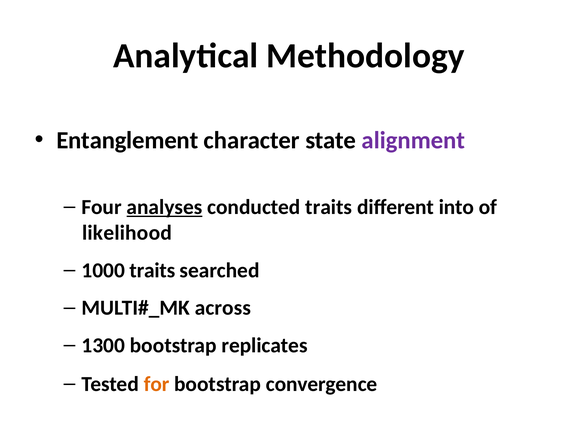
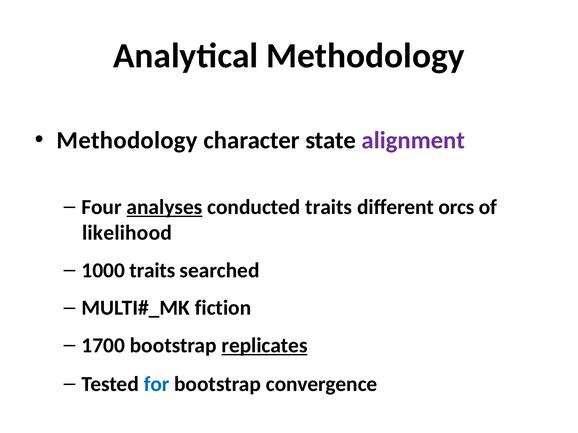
Entanglement: Entanglement -> Methodology (127, 141)
into: into -> orcs (456, 207)
across: across -> fiction (223, 308)
1300: 1300 -> 1700 (103, 346)
replicates underline: none -> present (265, 346)
for colour: orange -> blue (157, 384)
